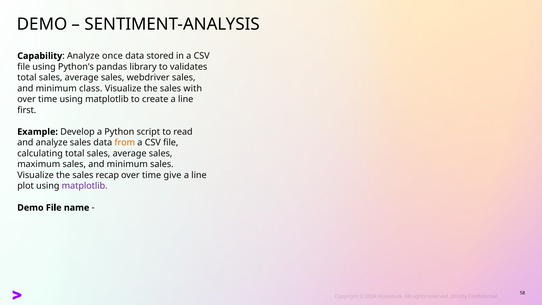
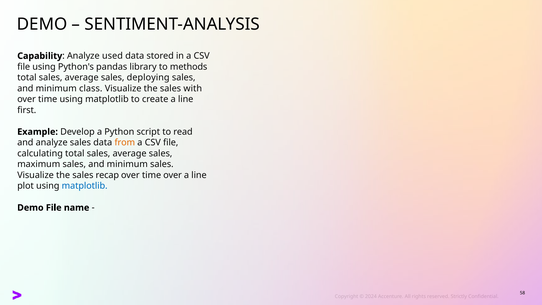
once: once -> used (112, 56)
validates: validates -> methods (189, 67)
webdriver: webdriver -> deploying (148, 78)
time give: give -> over (173, 175)
matplotlib colour: purple -> blue (85, 186)
